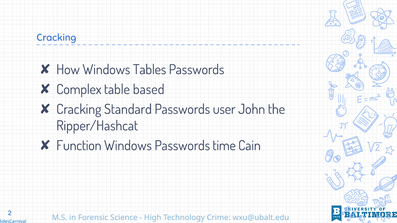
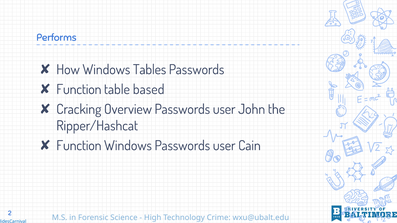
Cracking: Cracking -> Performs (56, 38)
Complex: Complex -> Function (79, 90)
Standard: Standard -> Overview (128, 109)
Windows Passwords time: time -> user (224, 146)
